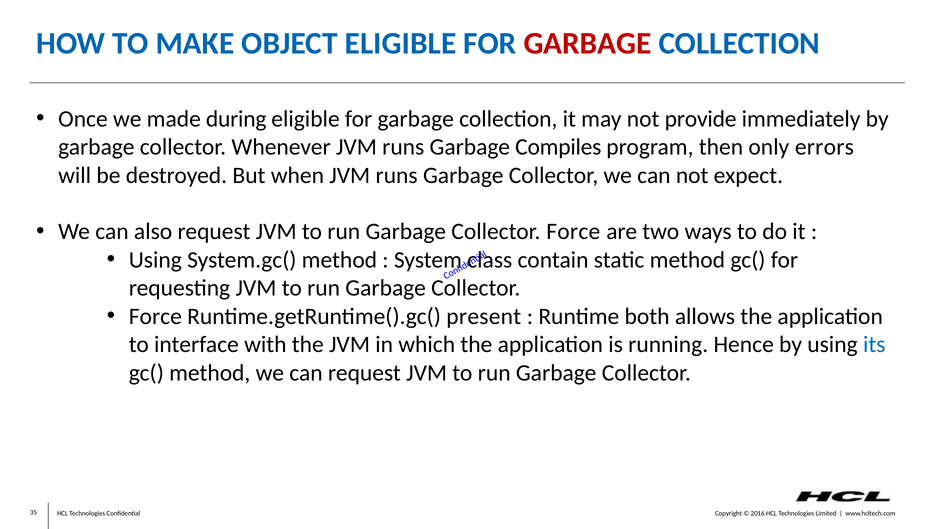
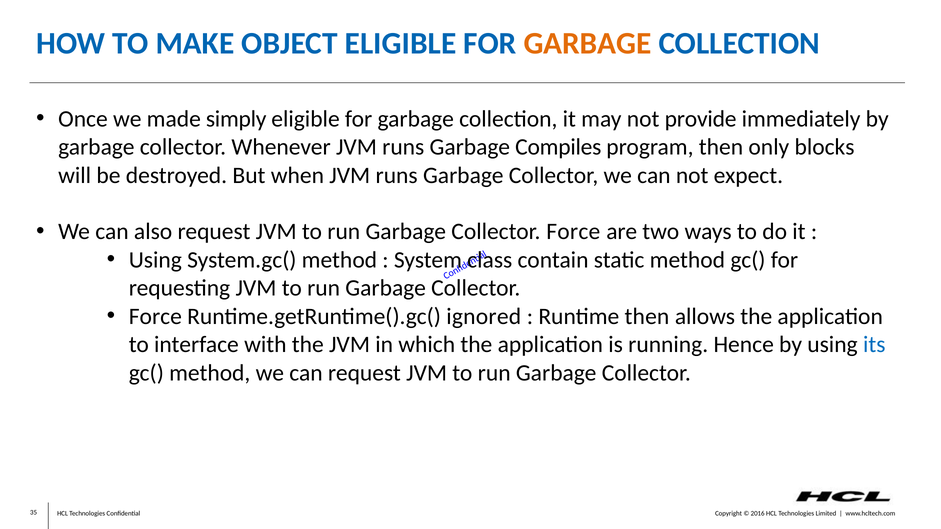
GARBAGE colour: red -> orange (588, 43)
during: during -> simply (236, 119)
errors: errors -> blocks (825, 147)
present: present -> ignored (484, 317)
Runtime both: both -> then (647, 317)
